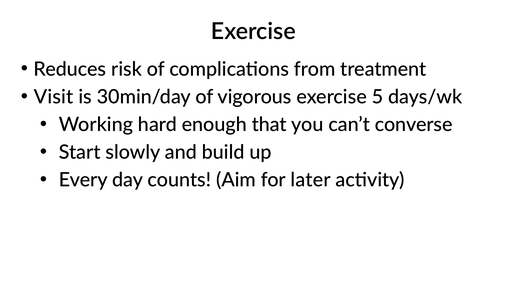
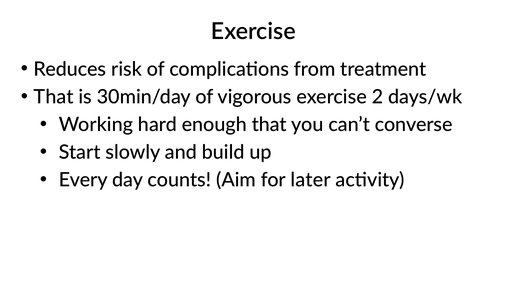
Visit: Visit -> That (54, 97)
5: 5 -> 2 (377, 97)
